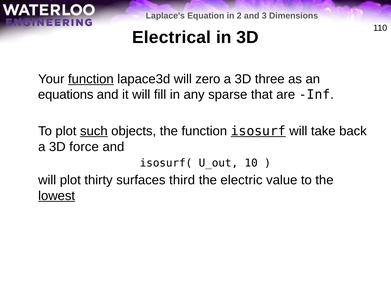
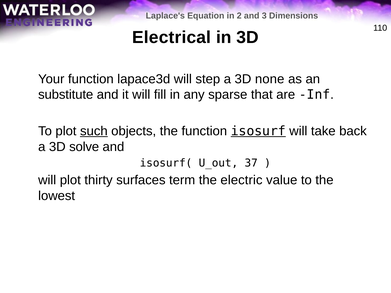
function underline: present -> none (91, 79)
zero: zero -> step (208, 79)
three: three -> none (270, 79)
equations: equations -> substitute (66, 95)
force: force -> solve (84, 147)
10: 10 -> 37 (251, 163)
third: third -> term (182, 180)
lowest underline: present -> none (57, 196)
